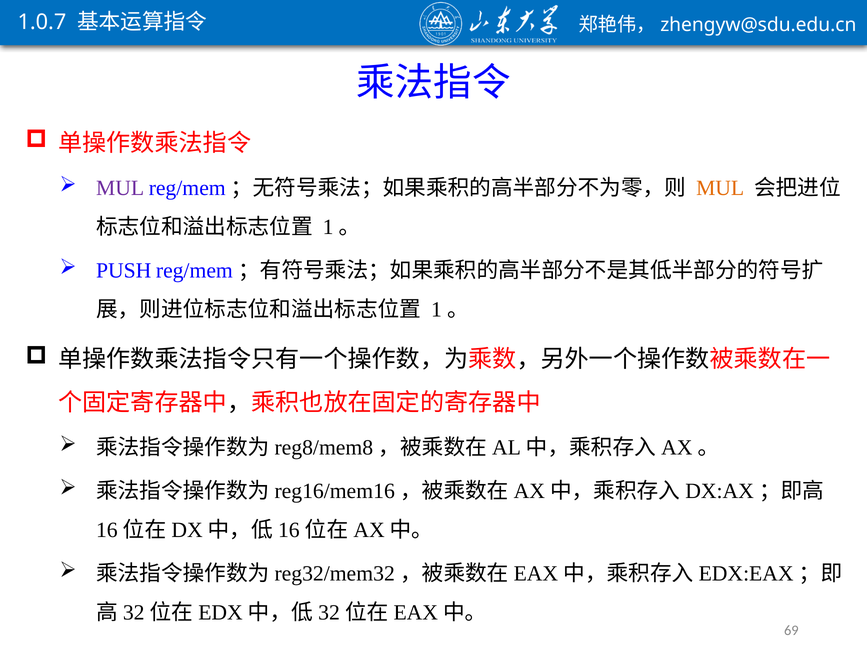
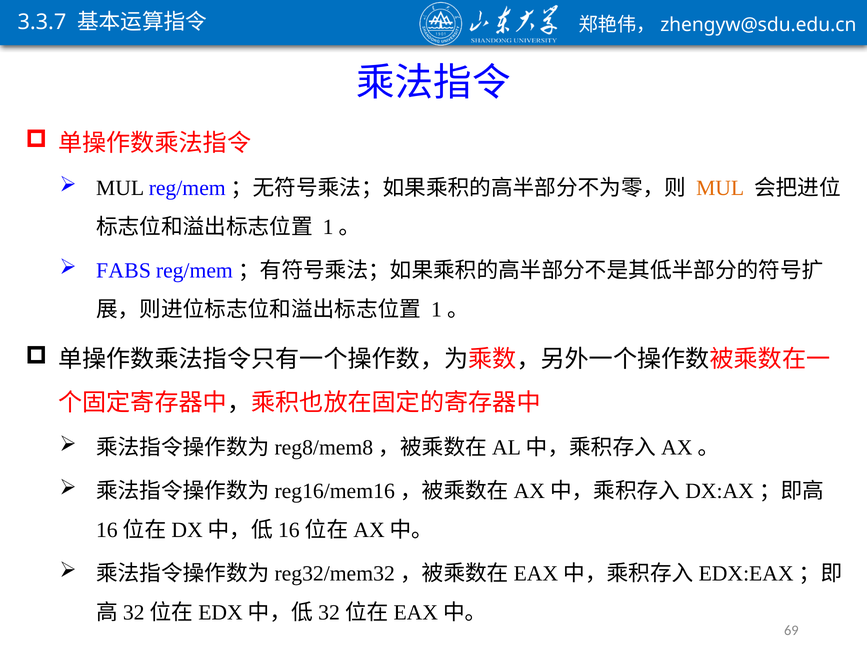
1.0.7: 1.0.7 -> 3.3.7 (42, 22)
MUL colour: purple -> black (120, 188)
PUSH: PUSH -> FABS (124, 270)
